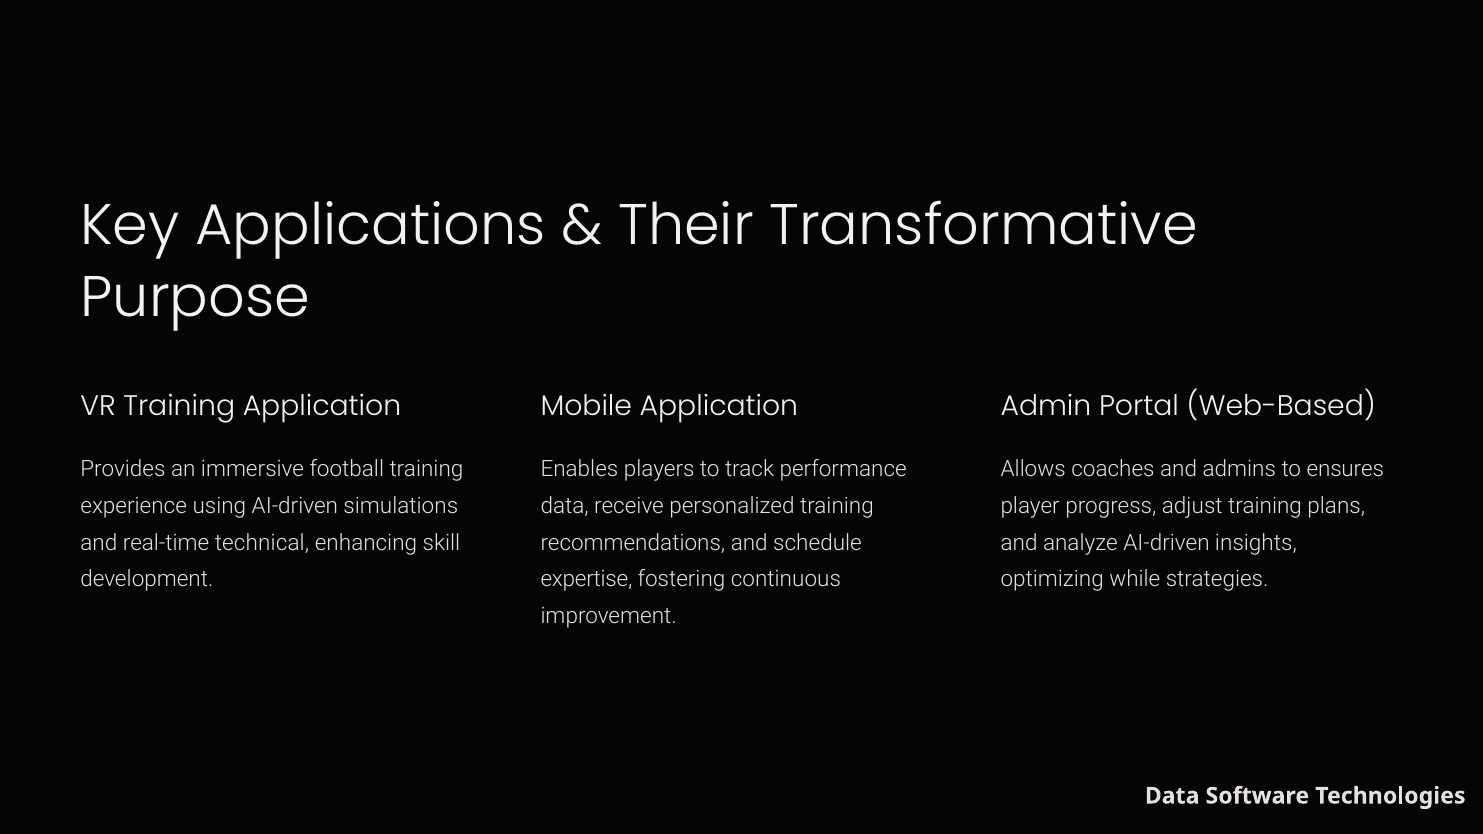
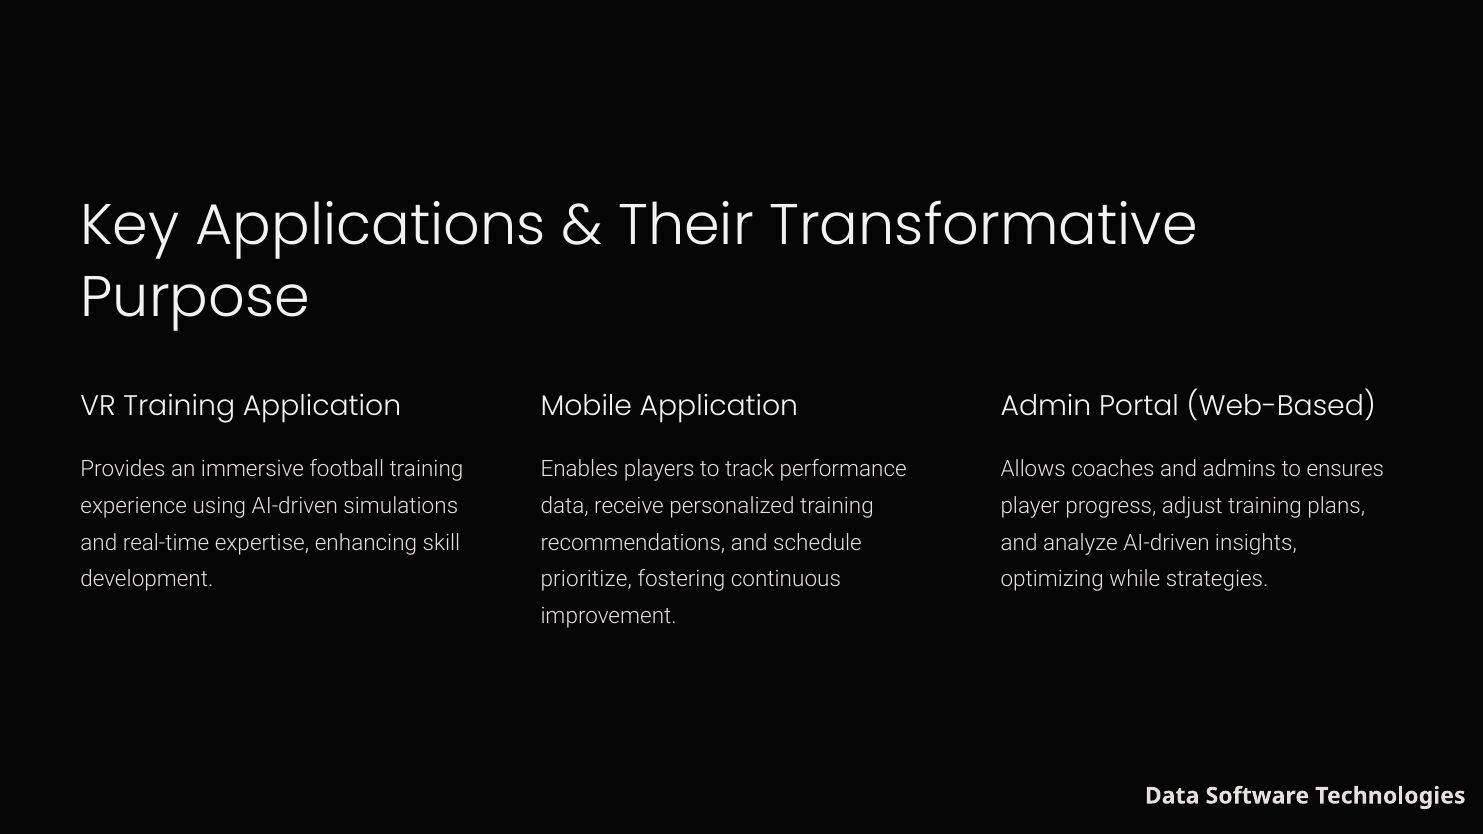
technical: technical -> expertise (262, 543)
expertise: expertise -> prioritize (586, 580)
